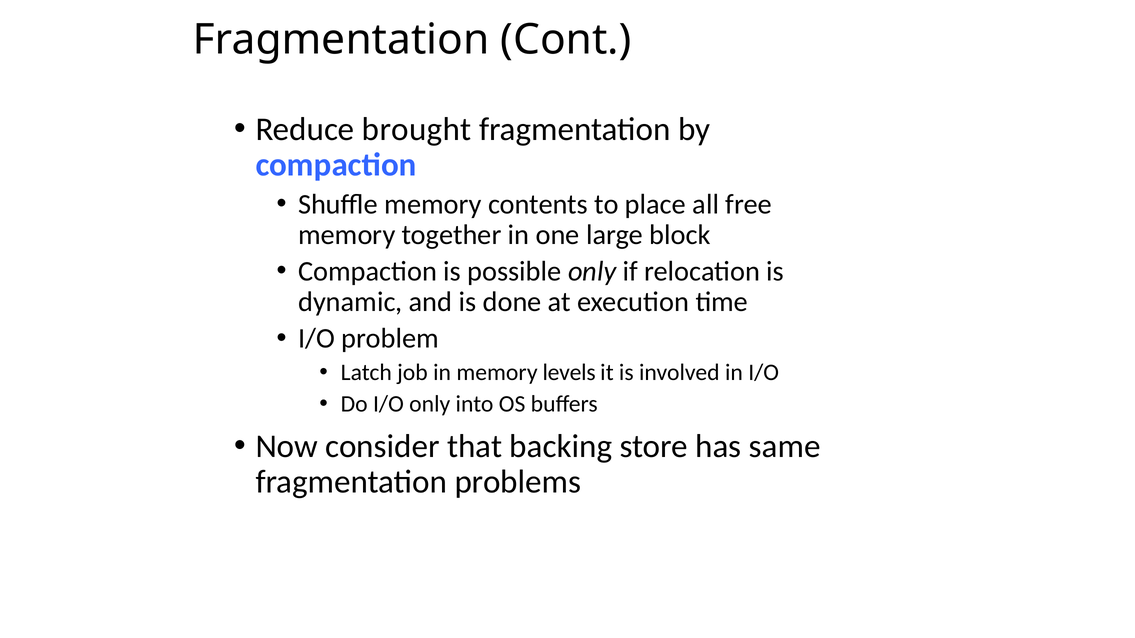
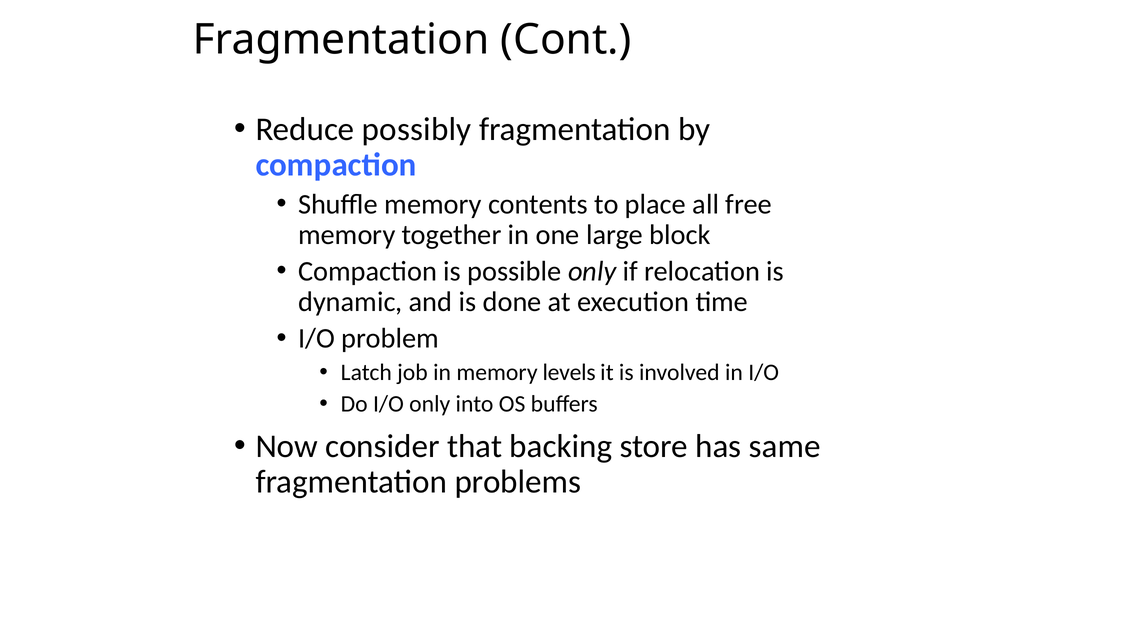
brought: brought -> possibly (417, 129)
